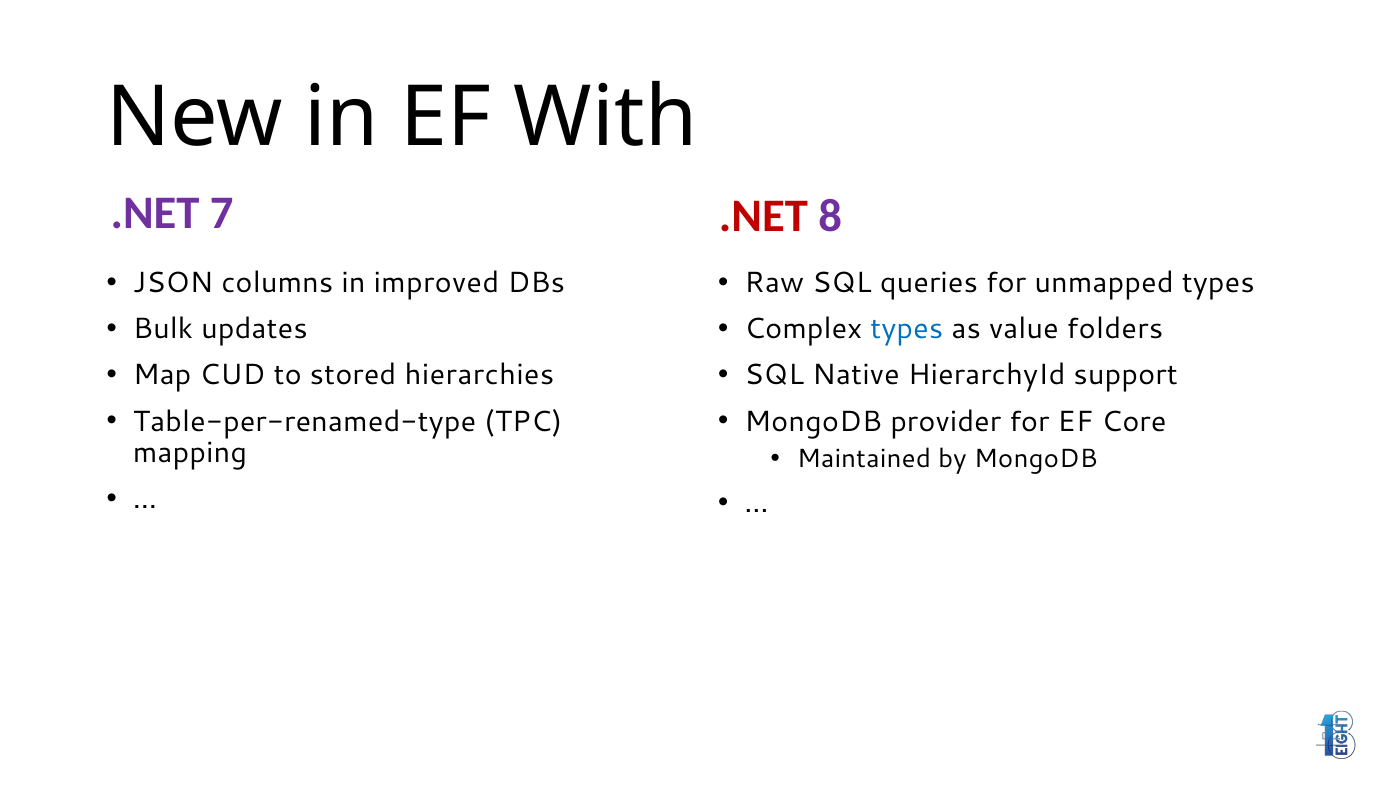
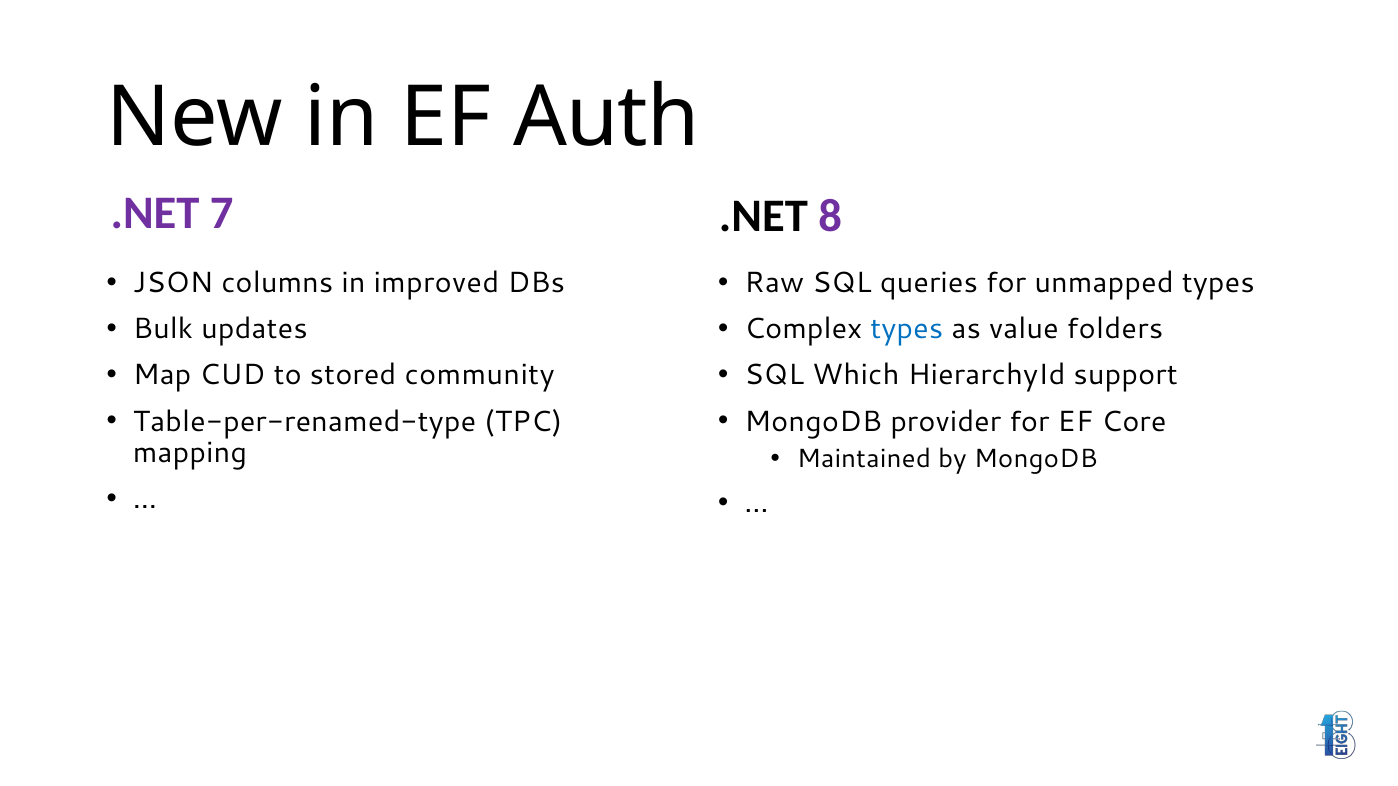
With: With -> Auth (606, 117)
.NET colour: red -> black (763, 216)
hierarchies: hierarchies -> community (480, 376)
Native: Native -> Which (856, 376)
